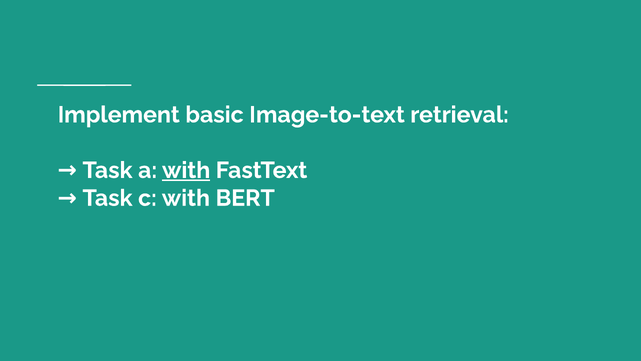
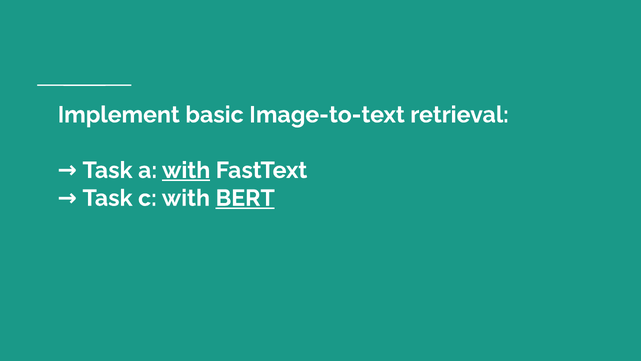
BERT underline: none -> present (245, 198)
